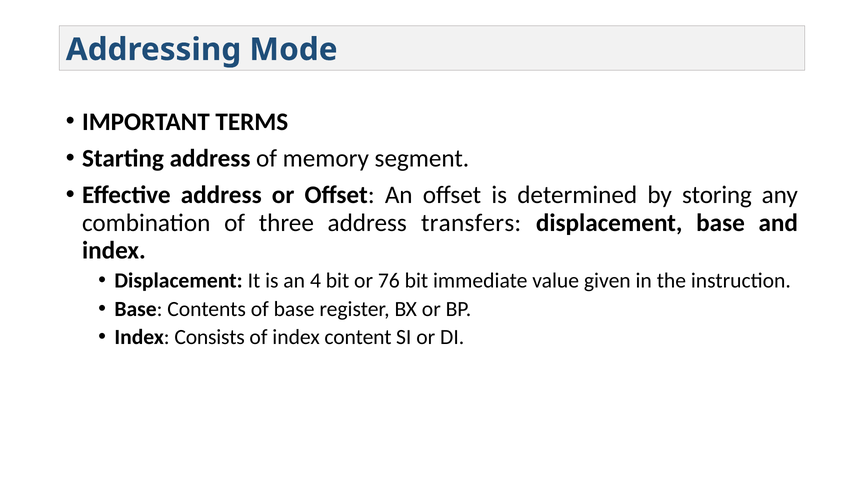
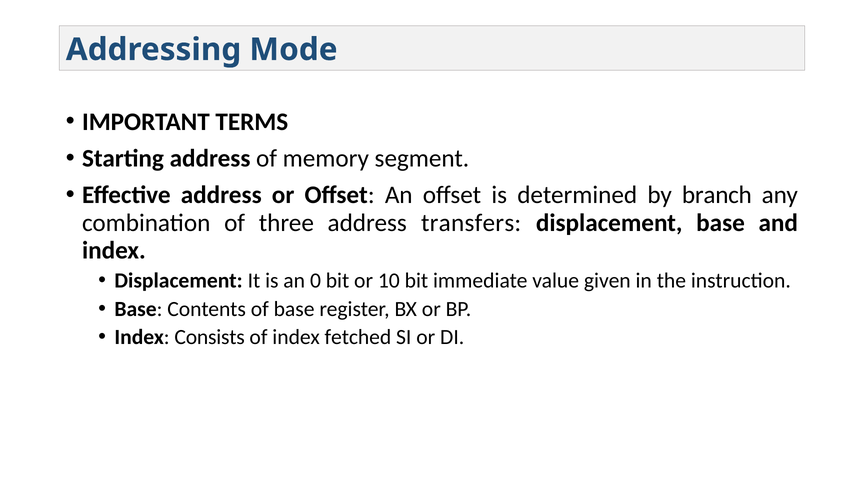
storing: storing -> branch (717, 195)
4: 4 -> 0 (315, 281)
76: 76 -> 10 (389, 281)
content: content -> fetched (358, 337)
